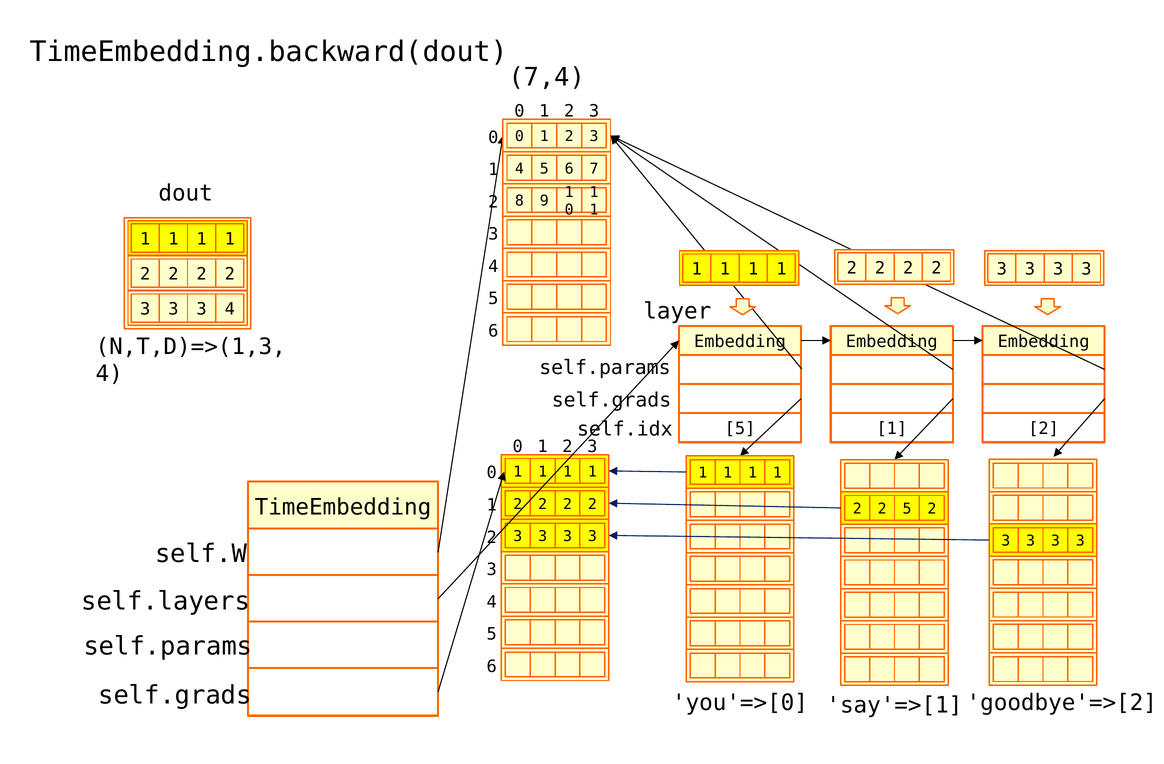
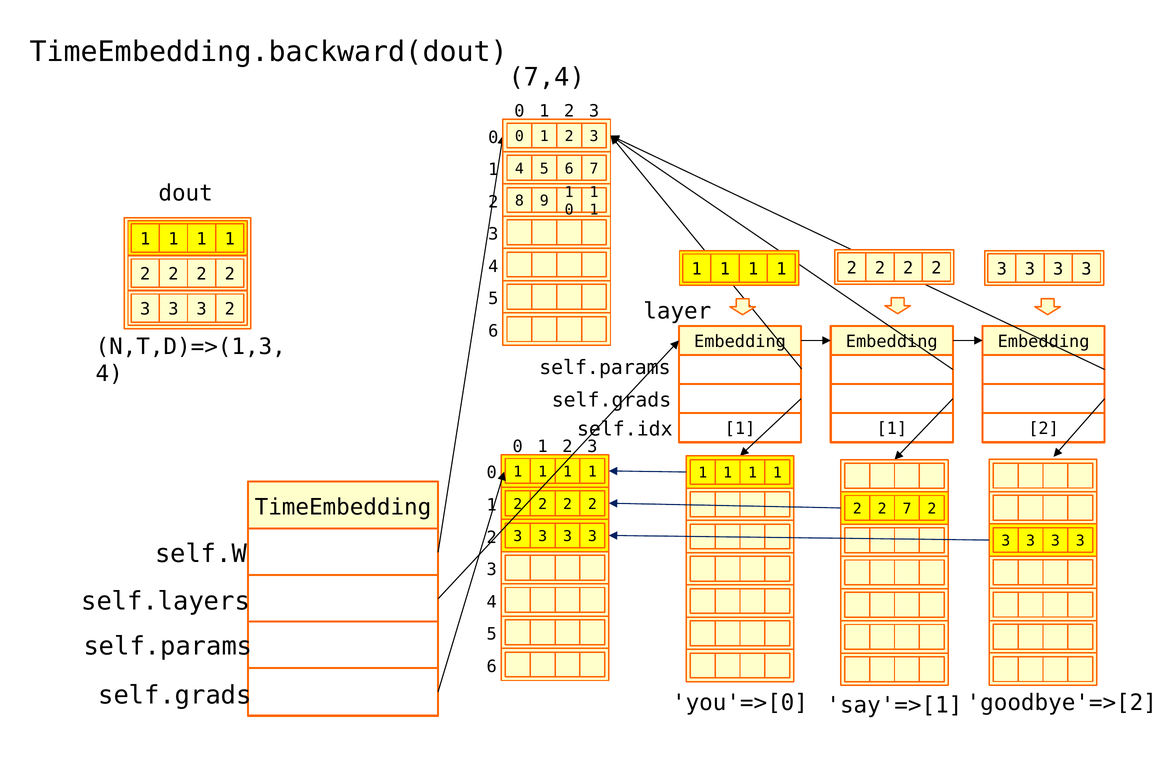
3 3 4: 4 -> 2 (230, 309)
5: 5 -> 1 (740, 429)
2 5: 5 -> 7 (907, 509)
